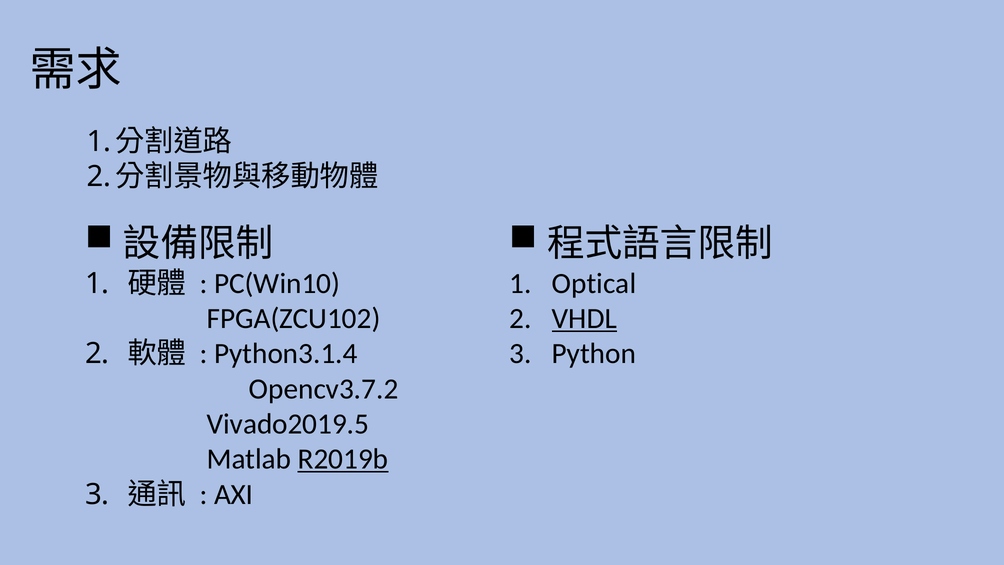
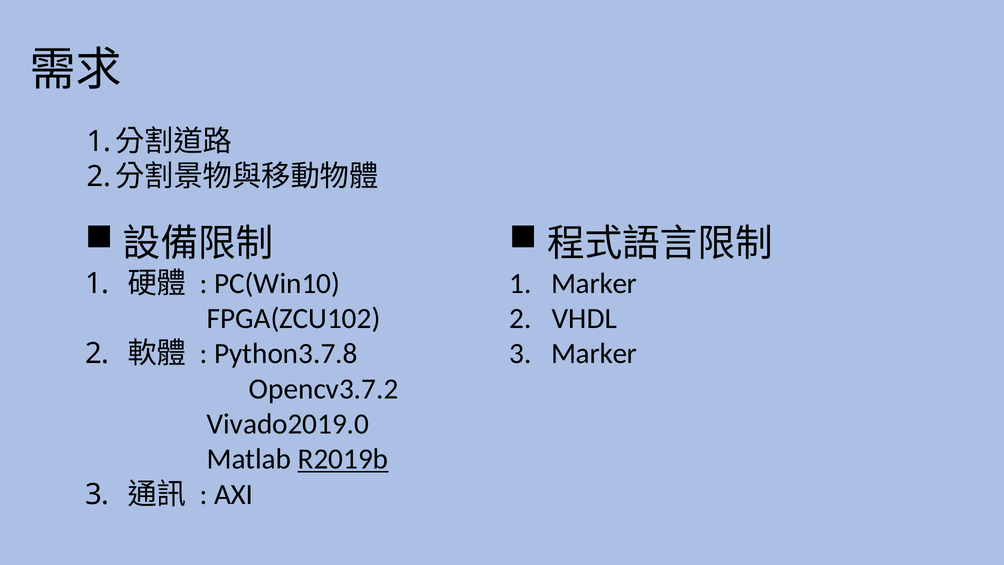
Optical: Optical -> Marker (594, 283)
VHDL underline: present -> none (584, 318)
Python: Python -> Marker (594, 354)
Python3.1.4: Python3.1.4 -> Python3.7.8 (286, 354)
Vivado2019.5: Vivado2019.5 -> Vivado2019.0 (288, 424)
